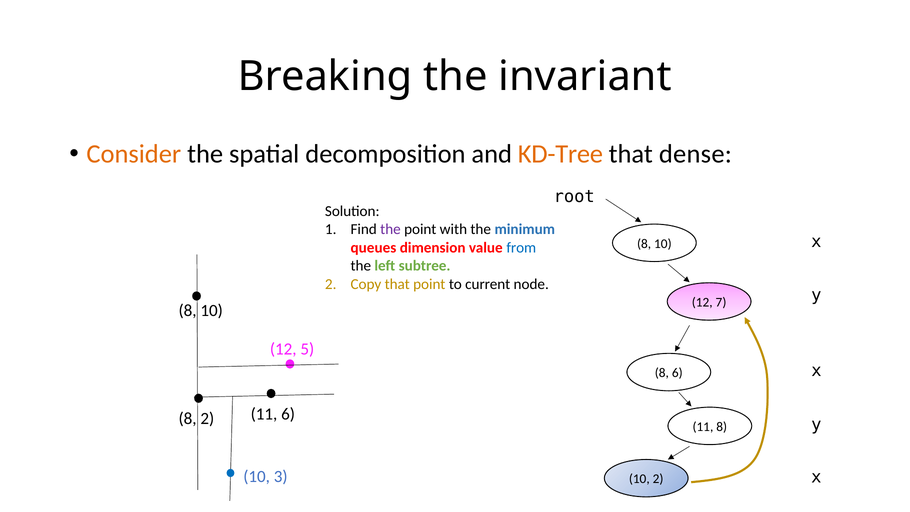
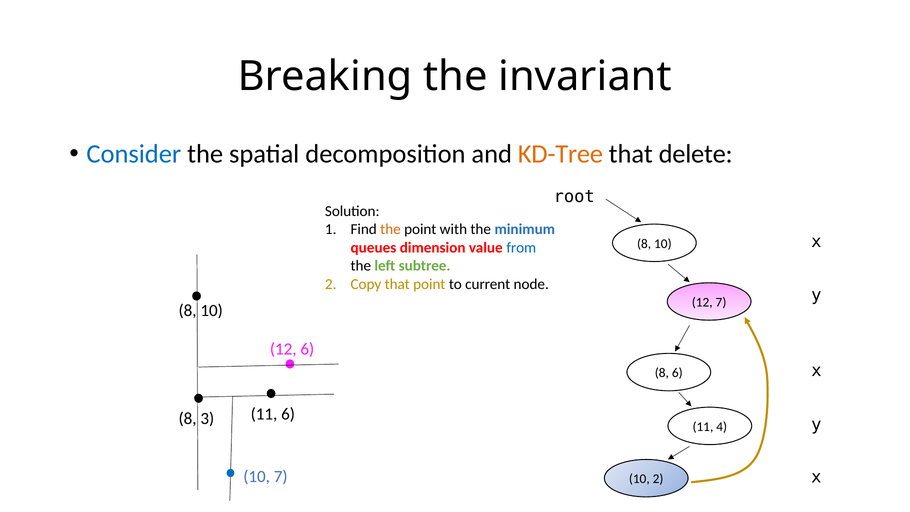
Consider colour: orange -> blue (134, 154)
dense: dense -> delete (696, 154)
the colour: purple -> orange (390, 229)
12 5: 5 -> 6 (307, 349)
8 2: 2 -> 3 (207, 418)
8: 8 -> 4 (722, 427)
10 3: 3 -> 7 (281, 477)
